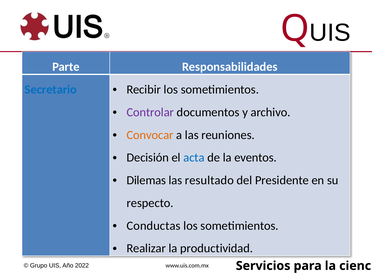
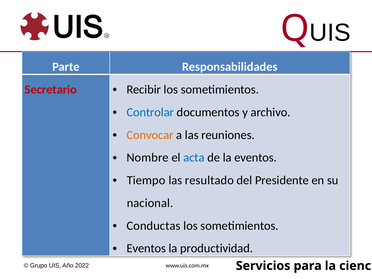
Secretario colour: blue -> red (51, 90)
Controlar colour: purple -> blue (150, 112)
Decisión: Decisión -> Nombre (148, 158)
Dilemas: Dilemas -> Tiempo (146, 180)
respecto: respecto -> nacional (150, 203)
Realizar: Realizar -> Eventos (146, 248)
